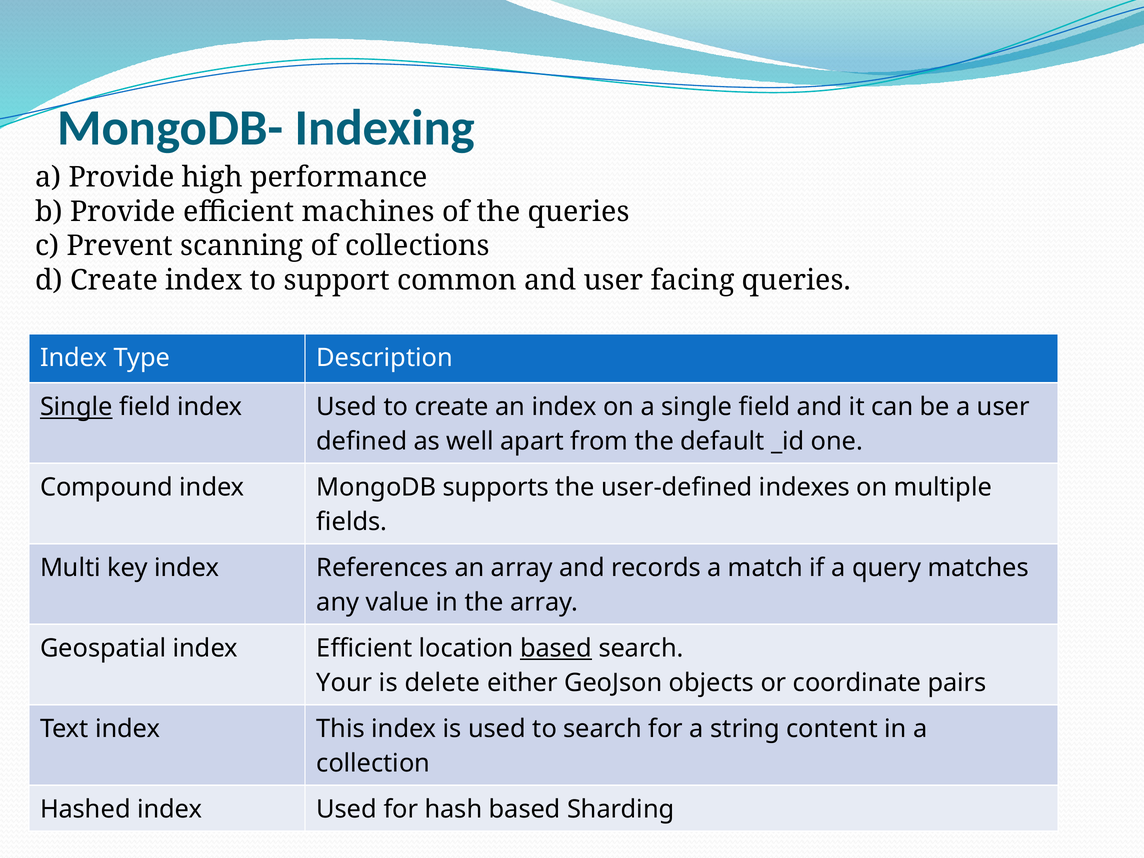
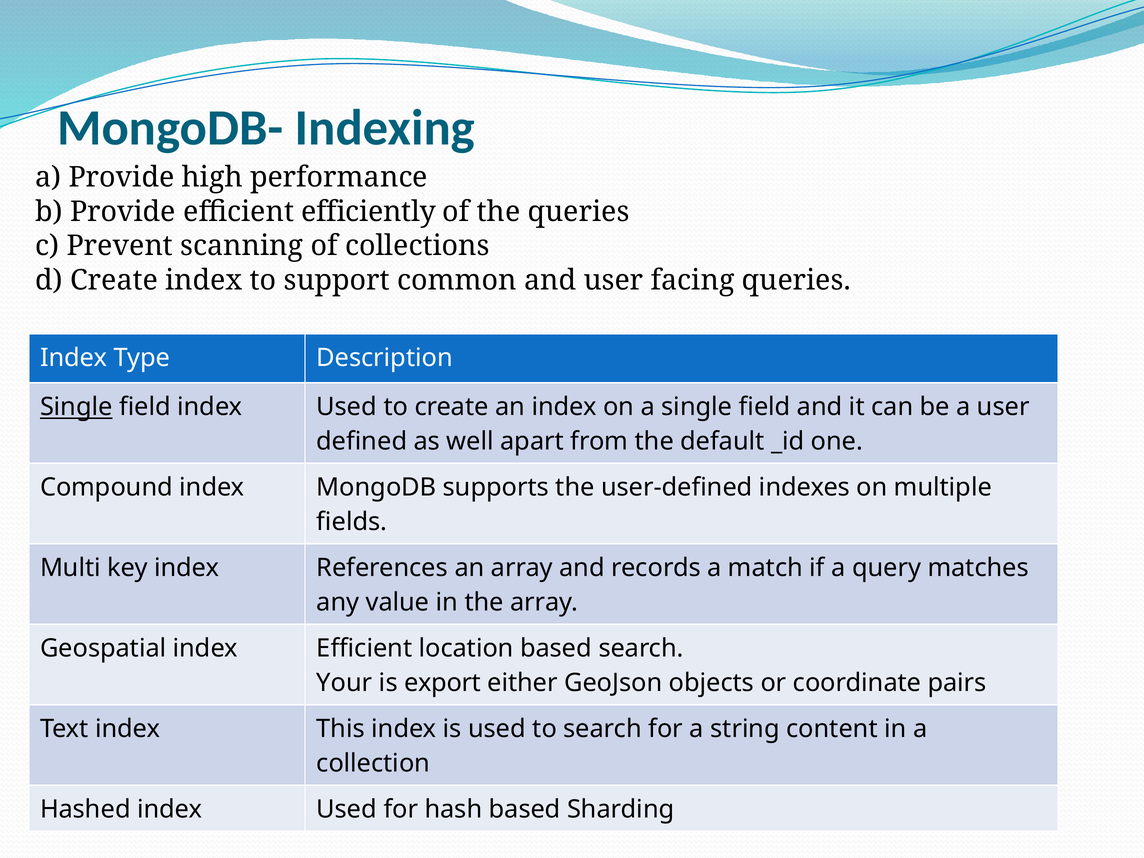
machines: machines -> efficiently (368, 212)
based underline: present -> none (556, 649)
delete: delete -> export (443, 683)
